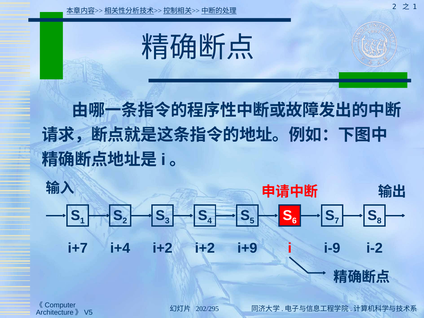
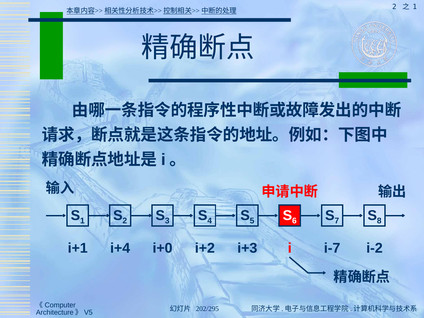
i+7: i+7 -> i+1 (78, 248)
i+4 i+2: i+2 -> i+0 (163, 248)
i+9: i+9 -> i+3 (247, 248)
i-9: i-9 -> i-7 (332, 248)
